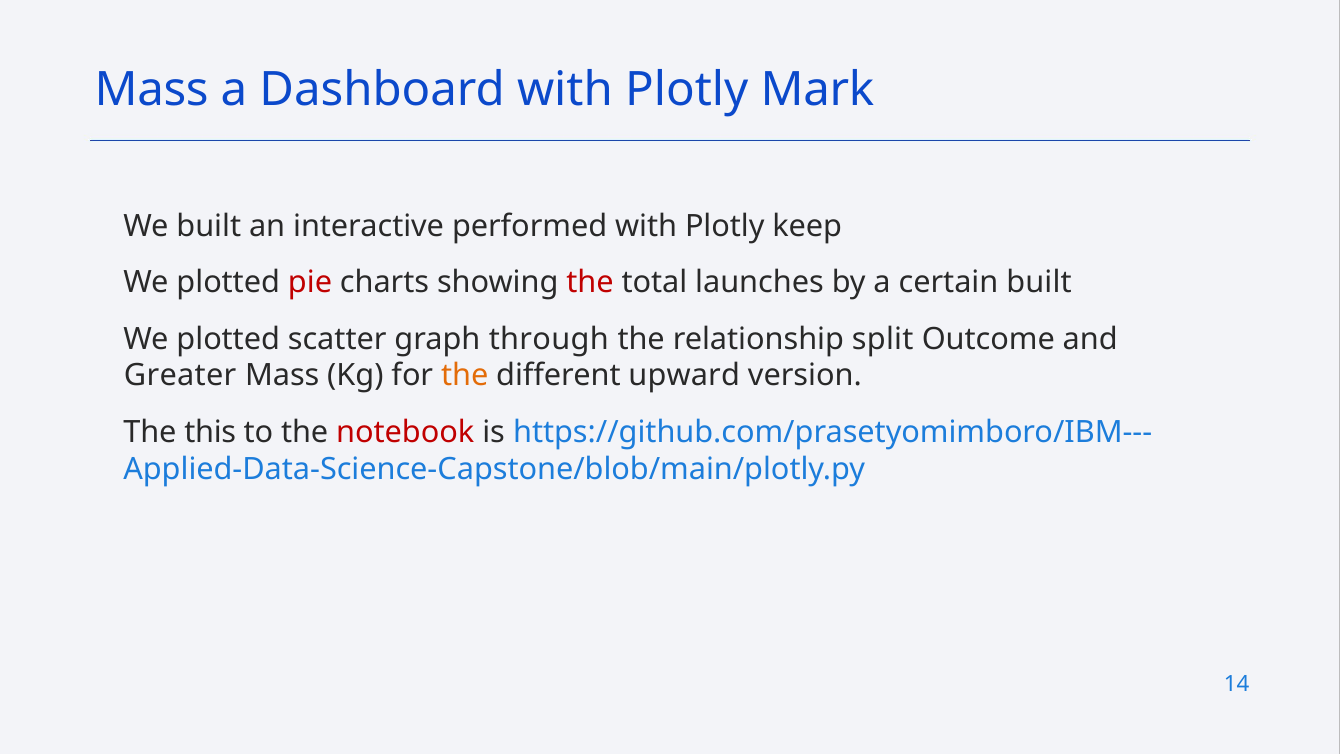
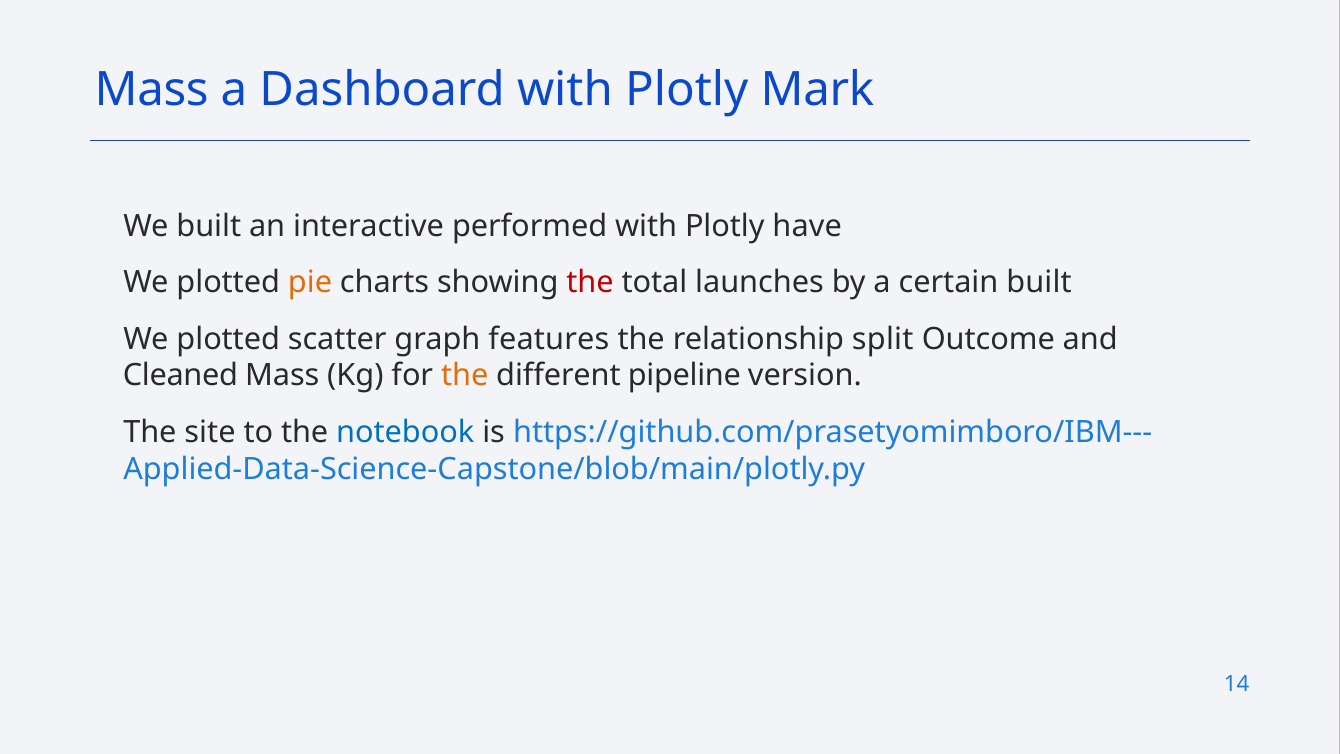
keep: keep -> have (807, 226)
pie colour: red -> orange (310, 283)
through: through -> features (549, 339)
Greater: Greater -> Cleaned (180, 376)
upward: upward -> pipeline (684, 376)
this: this -> site (210, 432)
notebook colour: red -> blue (405, 432)
